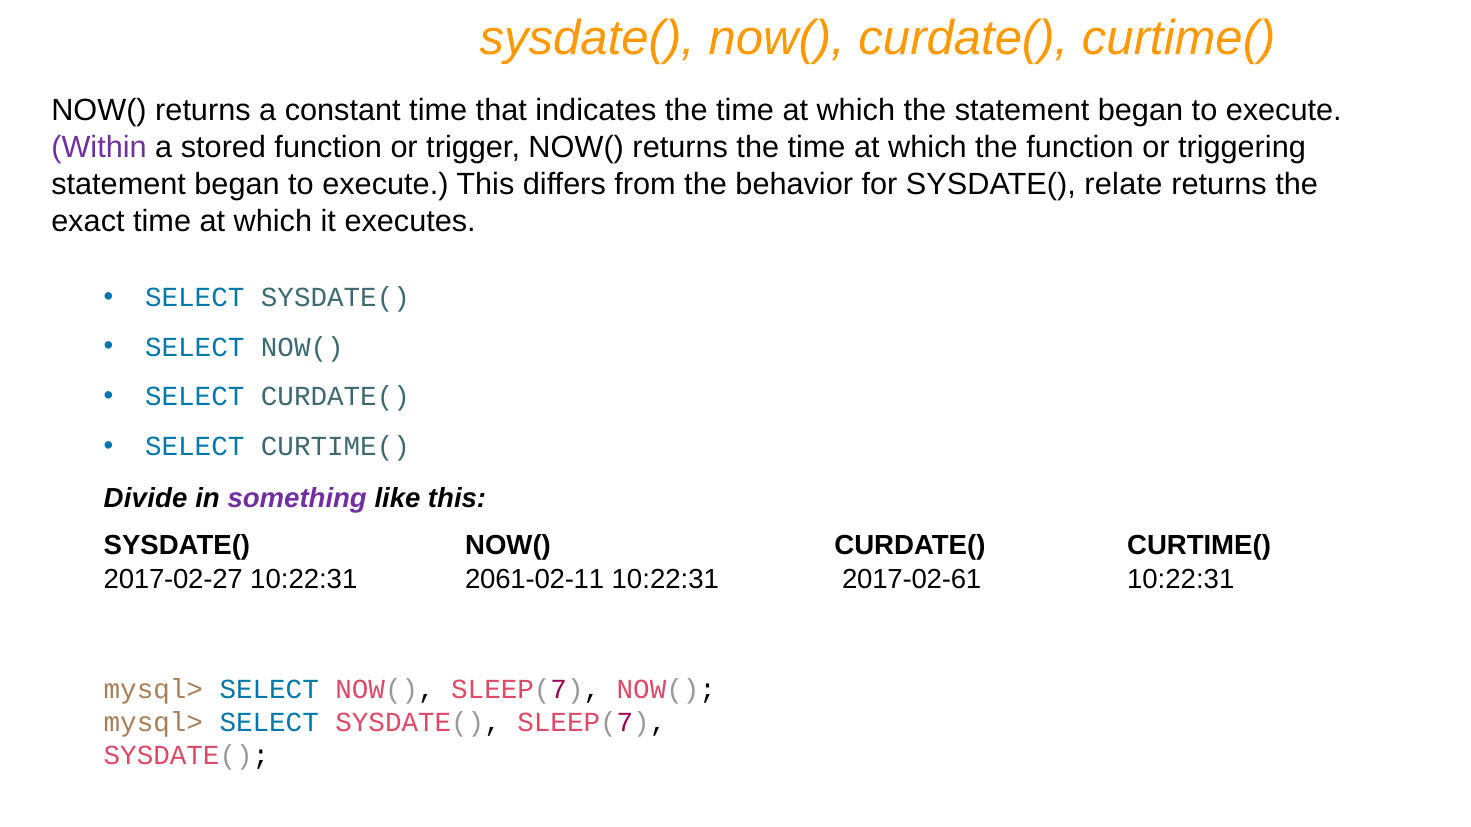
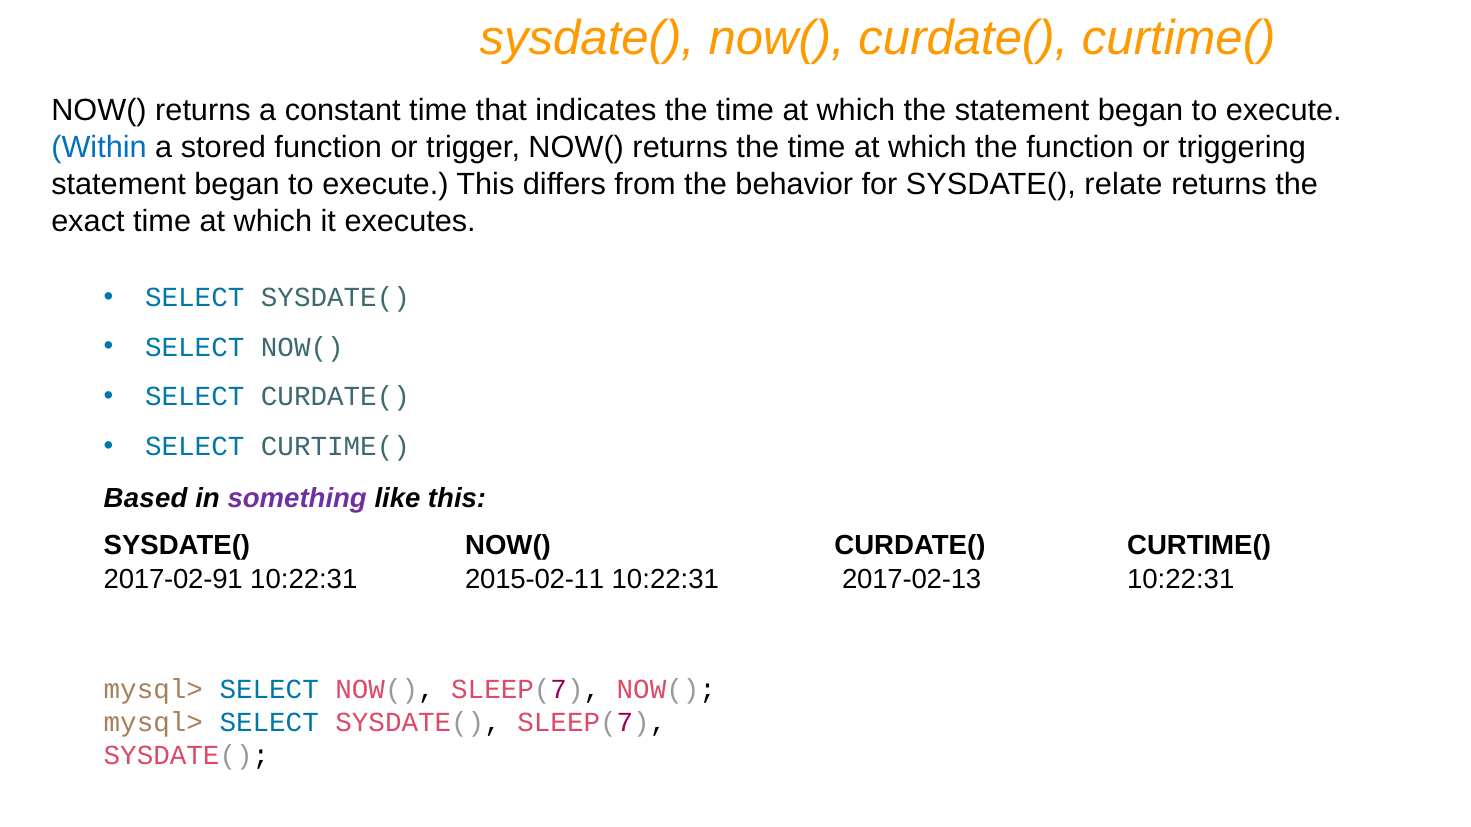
Within colour: purple -> blue (99, 148)
Divide: Divide -> Based (146, 498)
2017-02-27: 2017-02-27 -> 2017-02-91 (173, 579)
2061-02-11: 2061-02-11 -> 2015-02-11 (535, 579)
2017-02-61: 2017-02-61 -> 2017-02-13 (912, 579)
